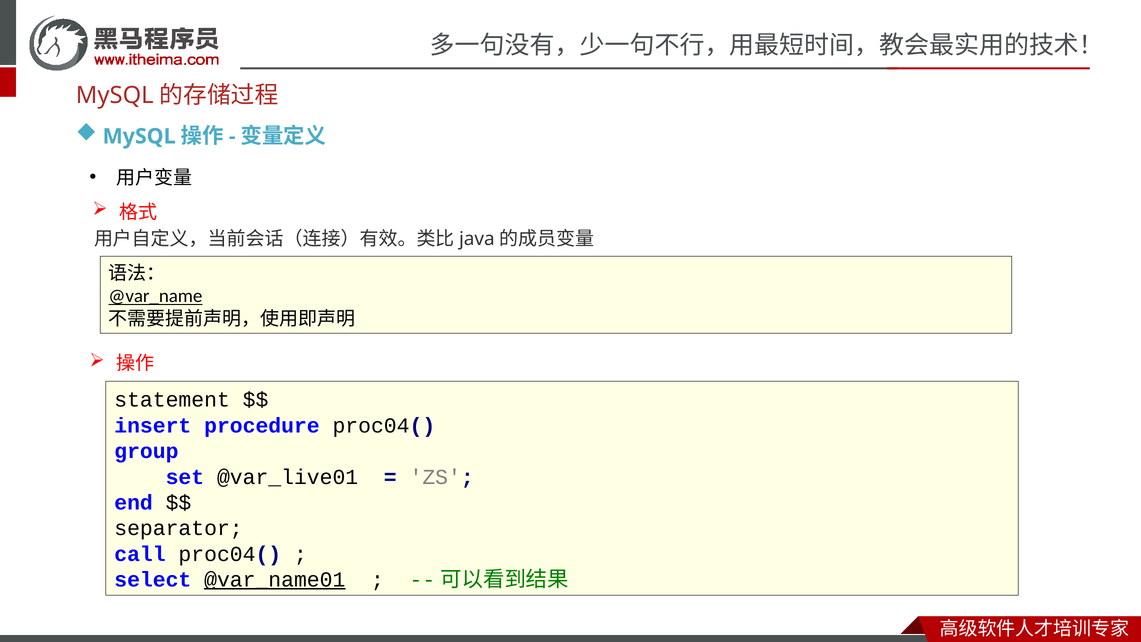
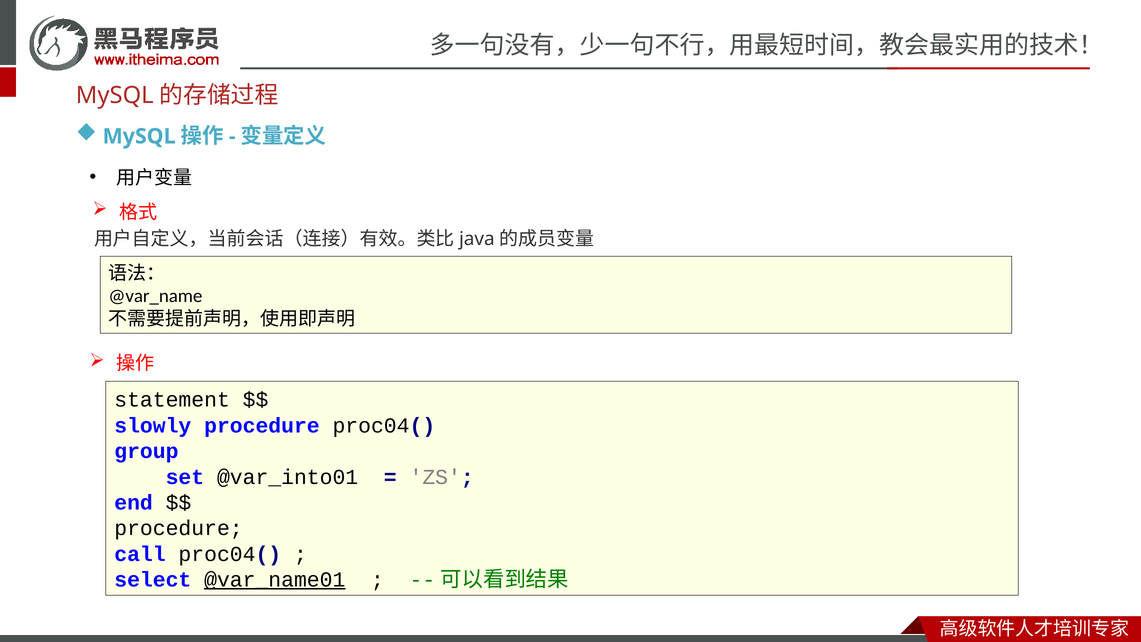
@var_name underline: present -> none (155, 296)
insert: insert -> slowly (153, 425)
@var_live01: @var_live01 -> @var_into01 (288, 477)
separator: separator -> procedure (178, 528)
